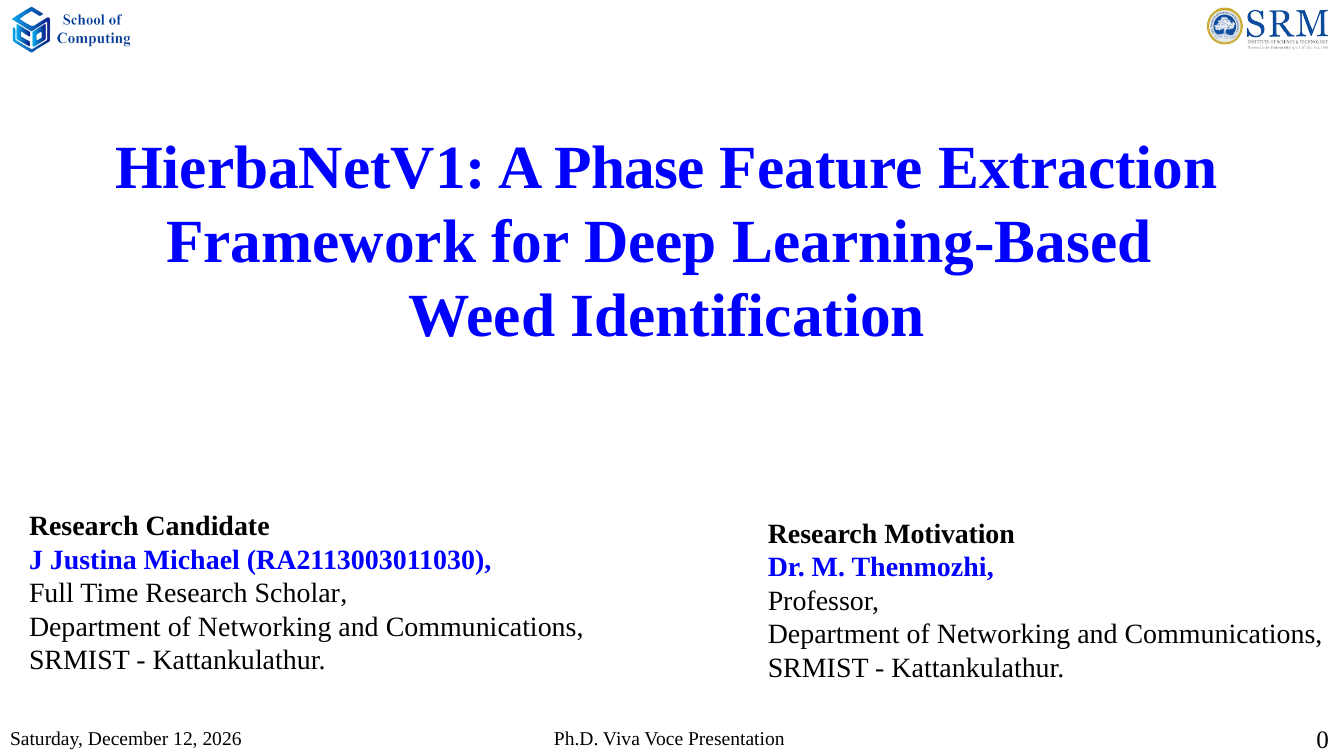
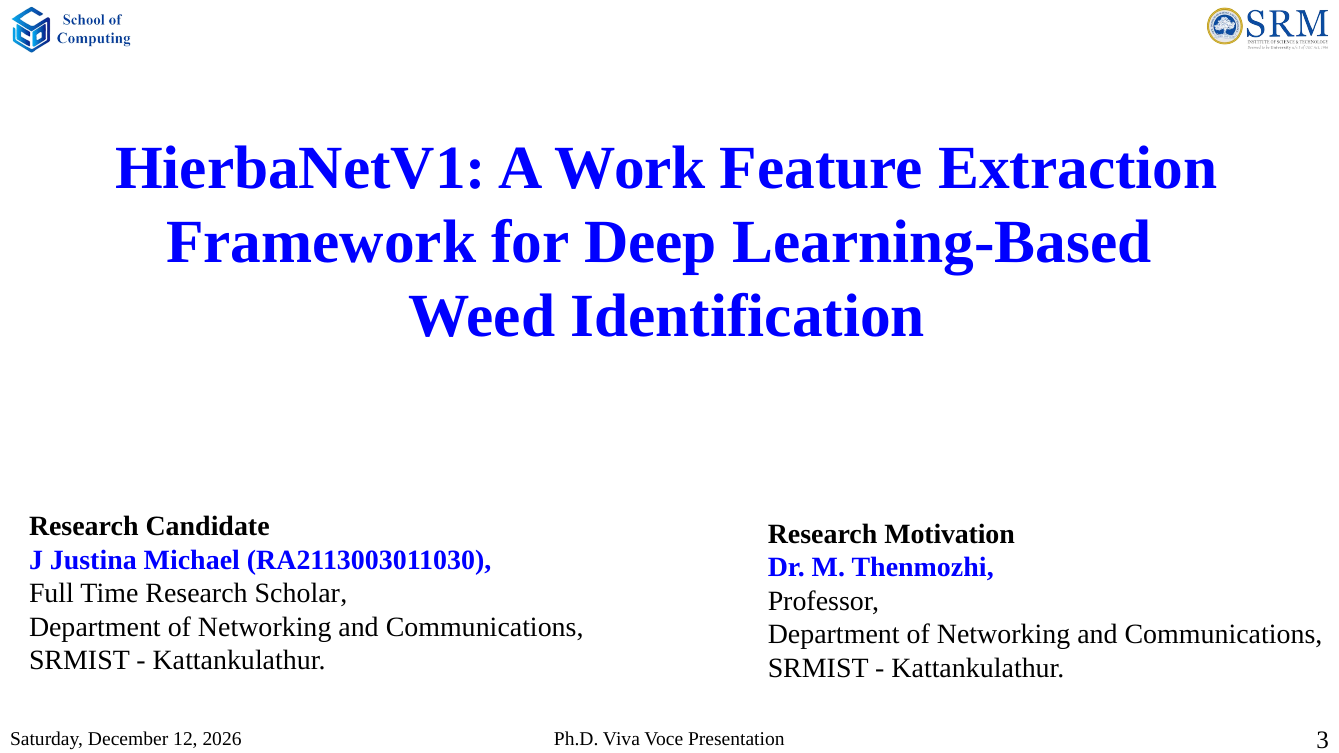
Phase: Phase -> Work (630, 169)
0: 0 -> 3 (1323, 740)
